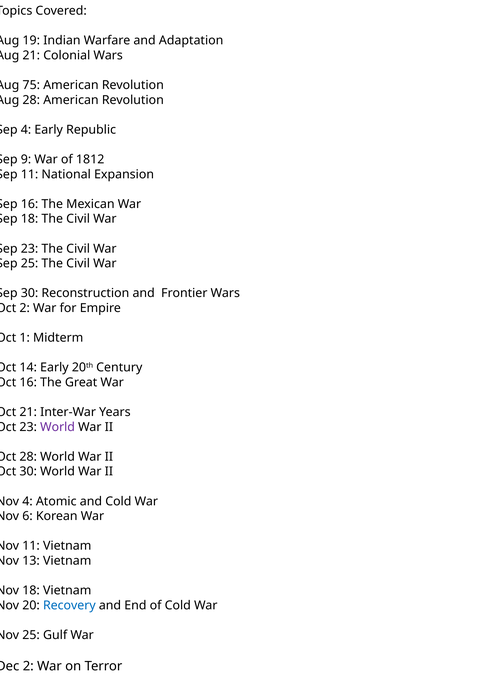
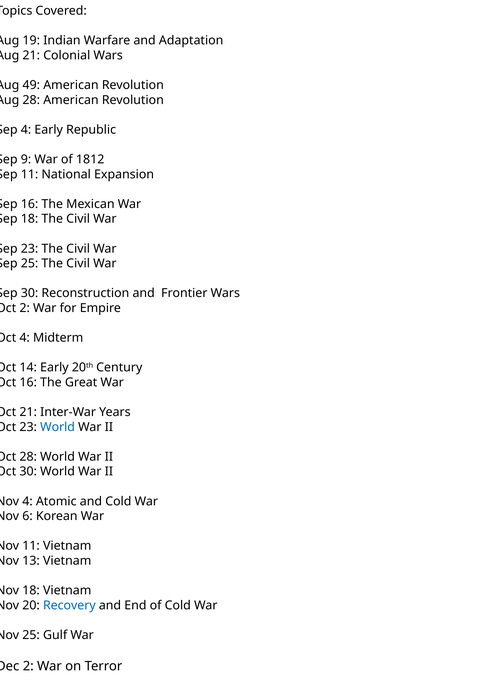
75: 75 -> 49 (31, 85)
1: 1 -> 4 (25, 338)
World colour: purple -> blue (58, 427)
